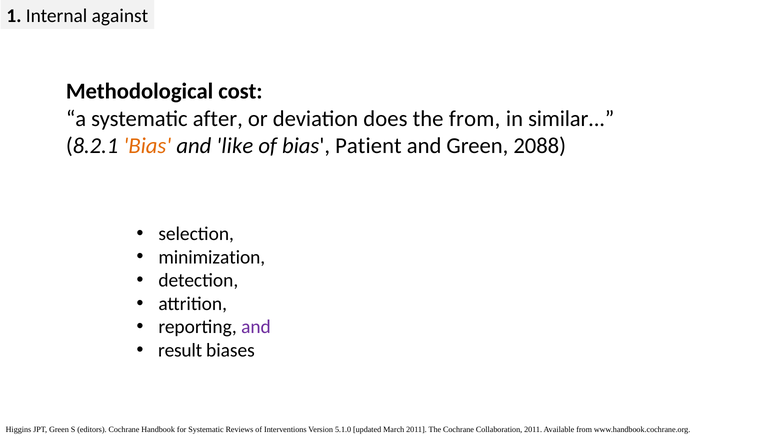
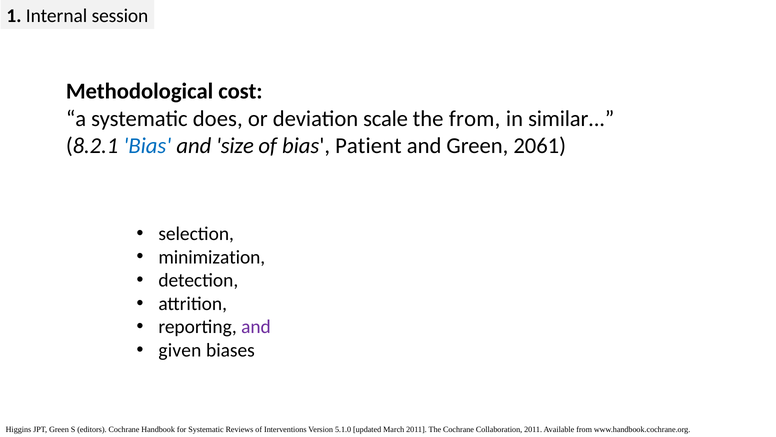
against: against -> session (120, 16)
after: after -> does (218, 119)
does: does -> scale (386, 119)
Bias colour: orange -> blue (147, 146)
like: like -> size (235, 146)
2088: 2088 -> 2061 (540, 146)
result: result -> given (180, 350)
